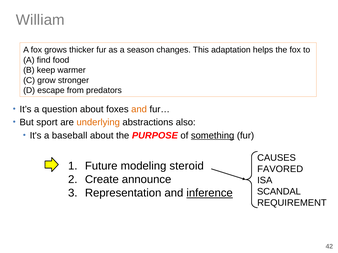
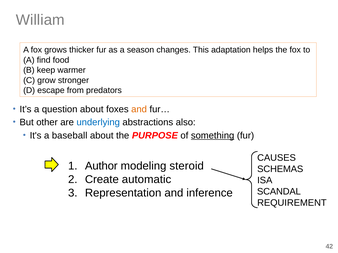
sport: sport -> other (47, 123)
underlying colour: orange -> blue (98, 123)
Future: Future -> Author (101, 166)
FAVORED: FAVORED -> SCHEMAS (280, 169)
announce: announce -> automatic (147, 180)
inference underline: present -> none (210, 193)
